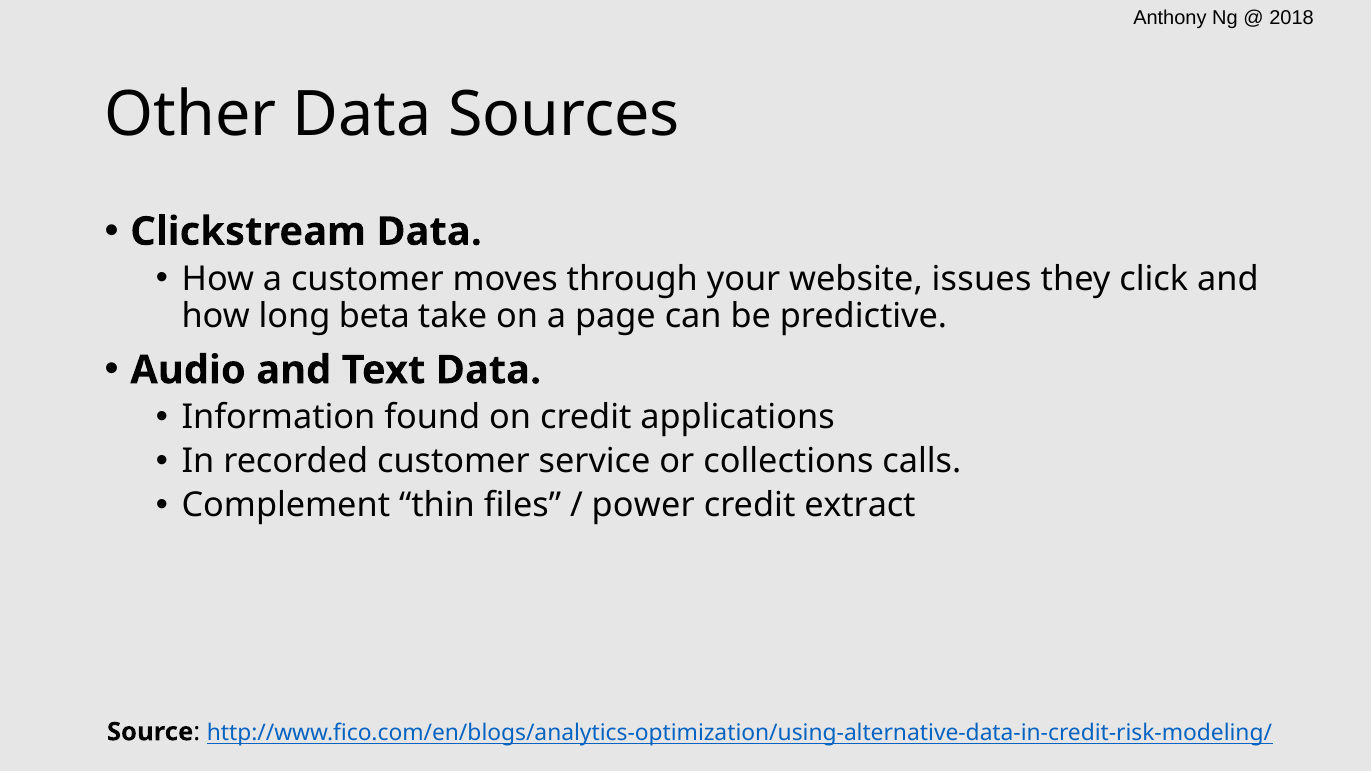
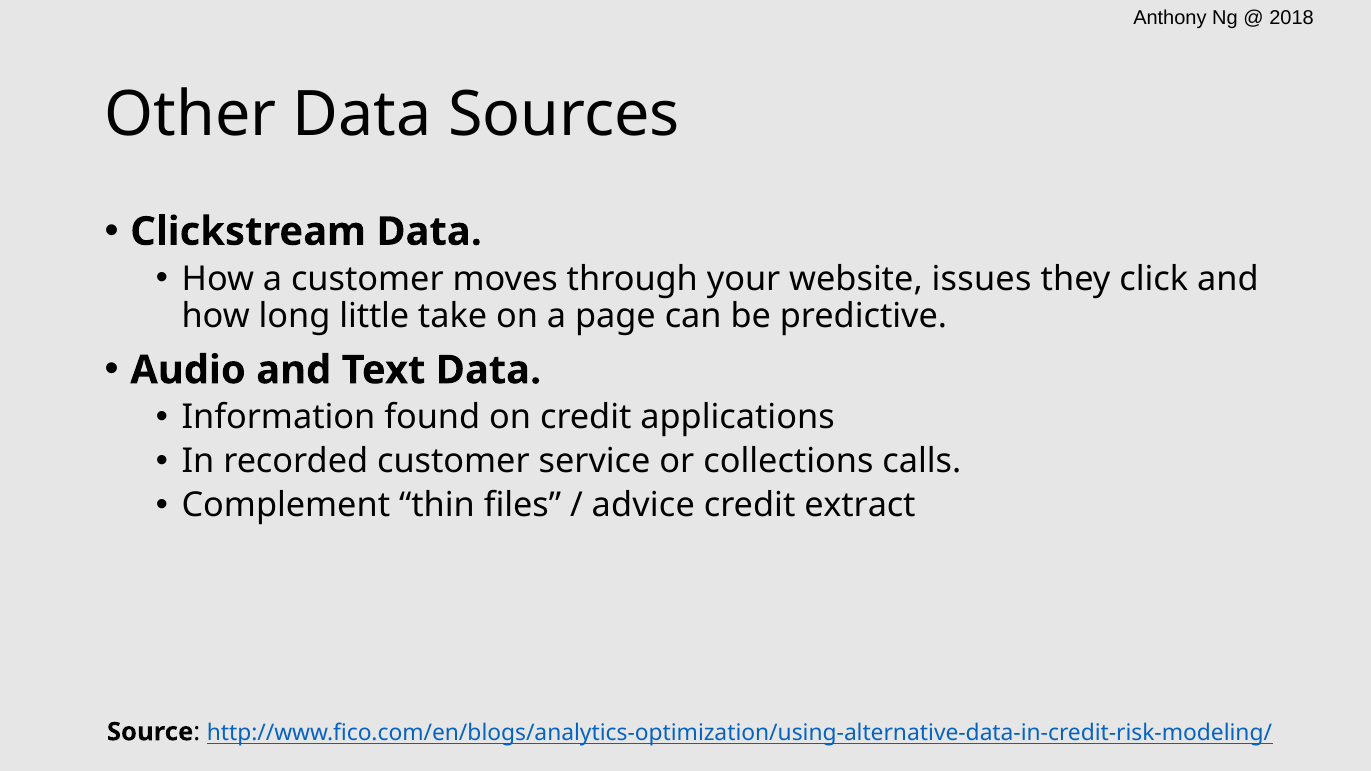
beta: beta -> little (374, 316)
power: power -> advice (643, 506)
